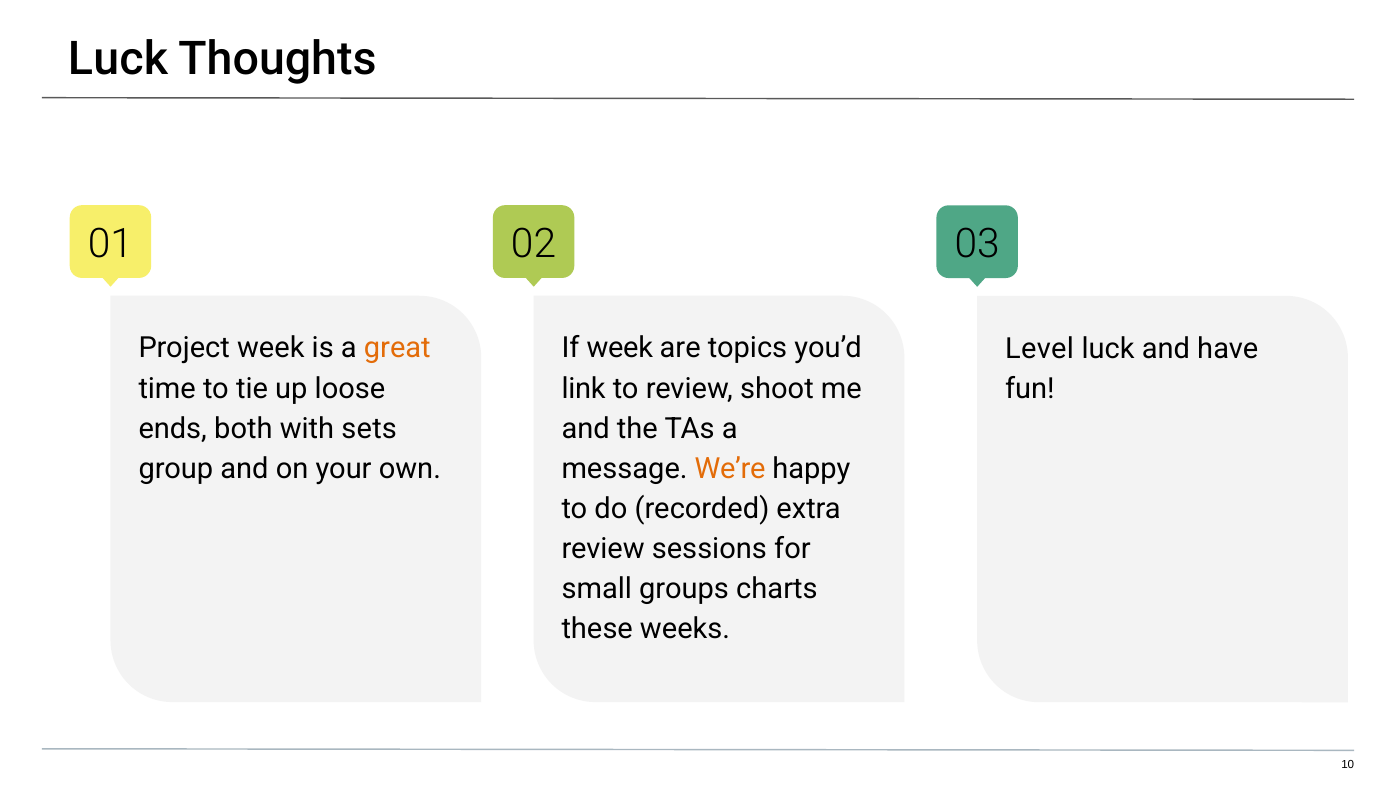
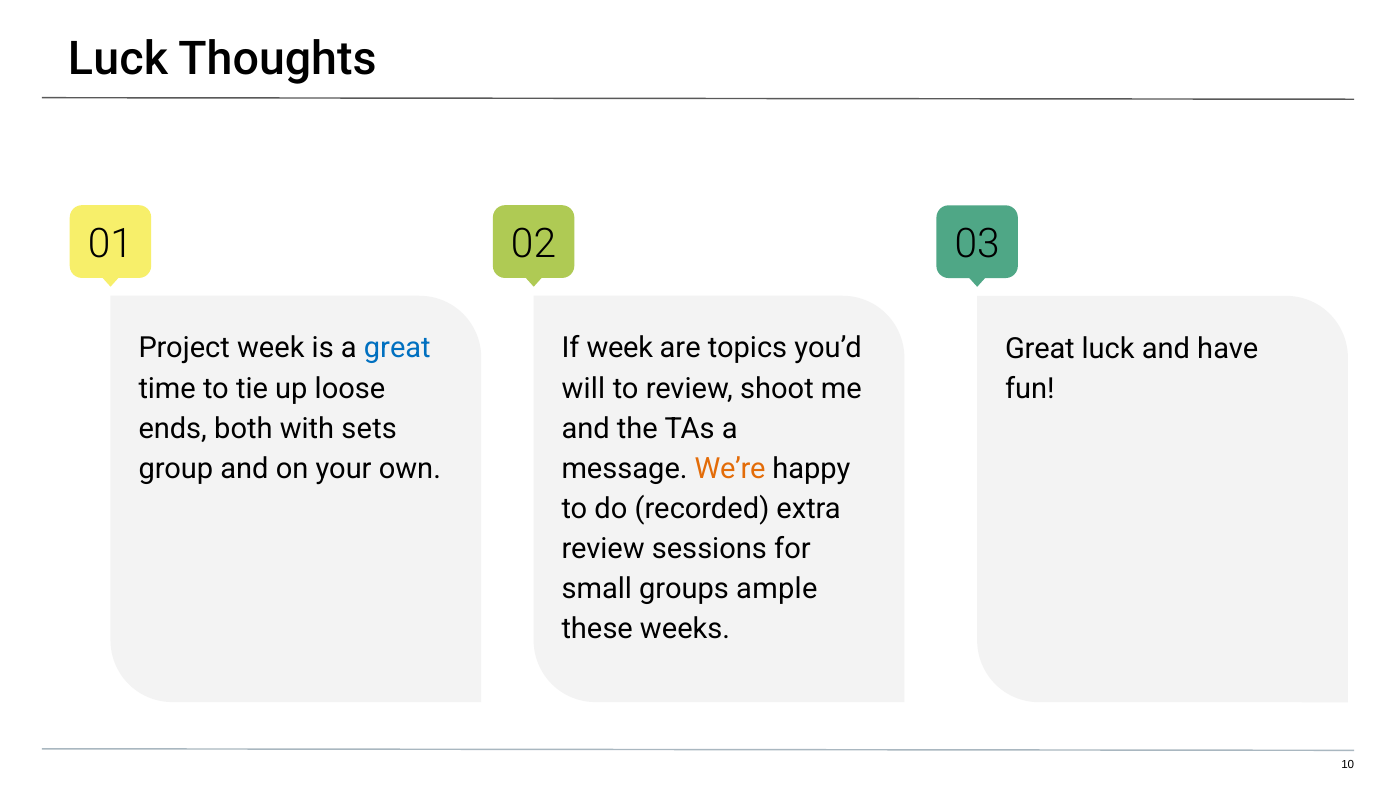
great colour: orange -> blue (397, 348)
Level: Level -> Great (1040, 349)
link: link -> will (583, 389)
charts: charts -> ample (777, 589)
